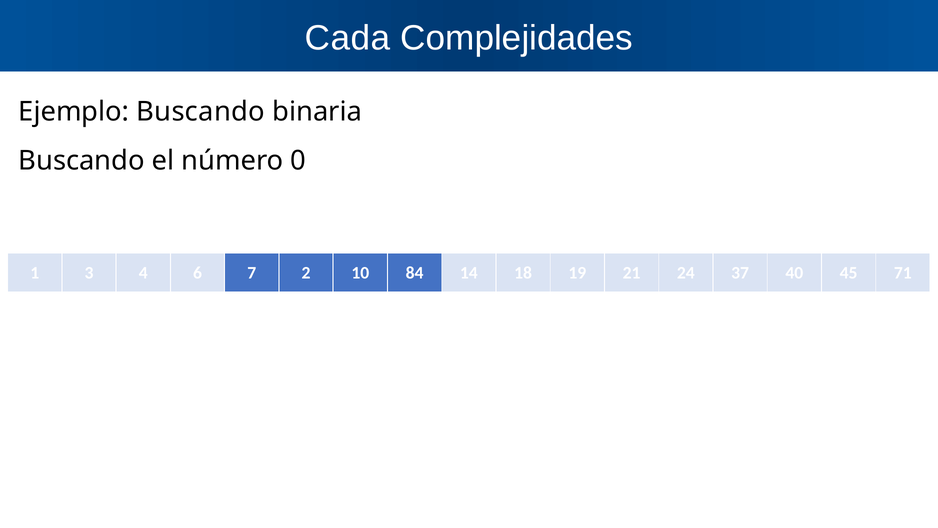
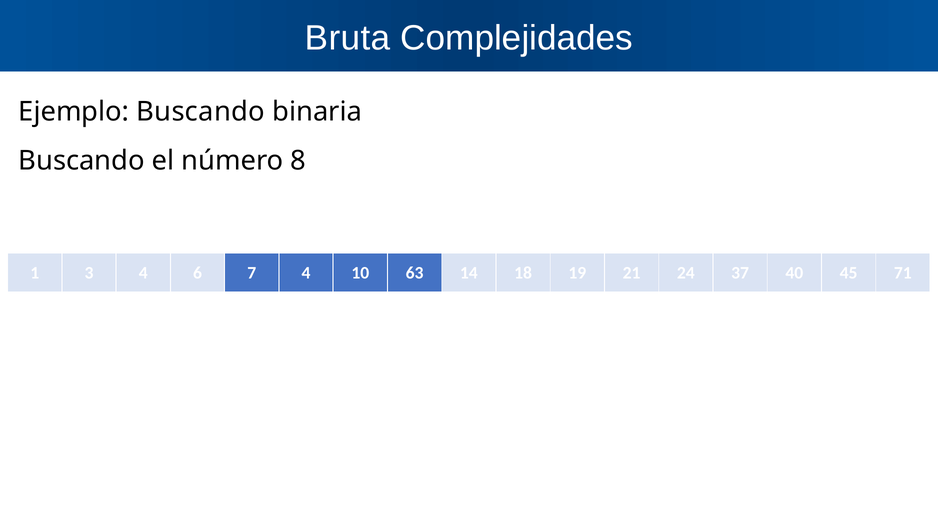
Cada: Cada -> Bruta (348, 38)
0: 0 -> 8 (298, 161)
7 2: 2 -> 4 (306, 273)
84: 84 -> 63 (415, 273)
